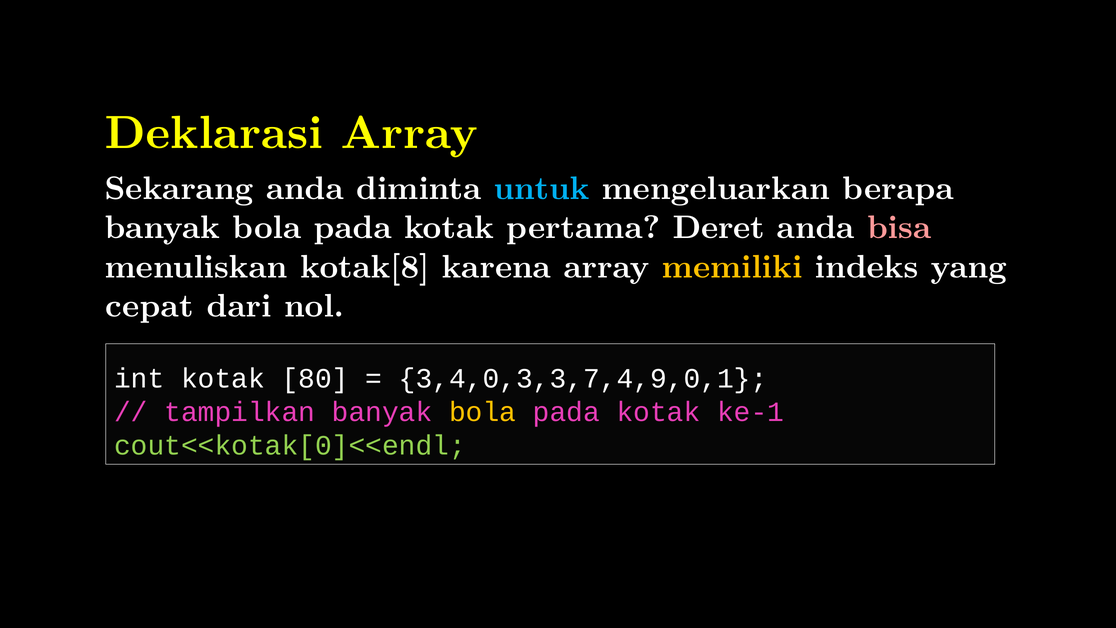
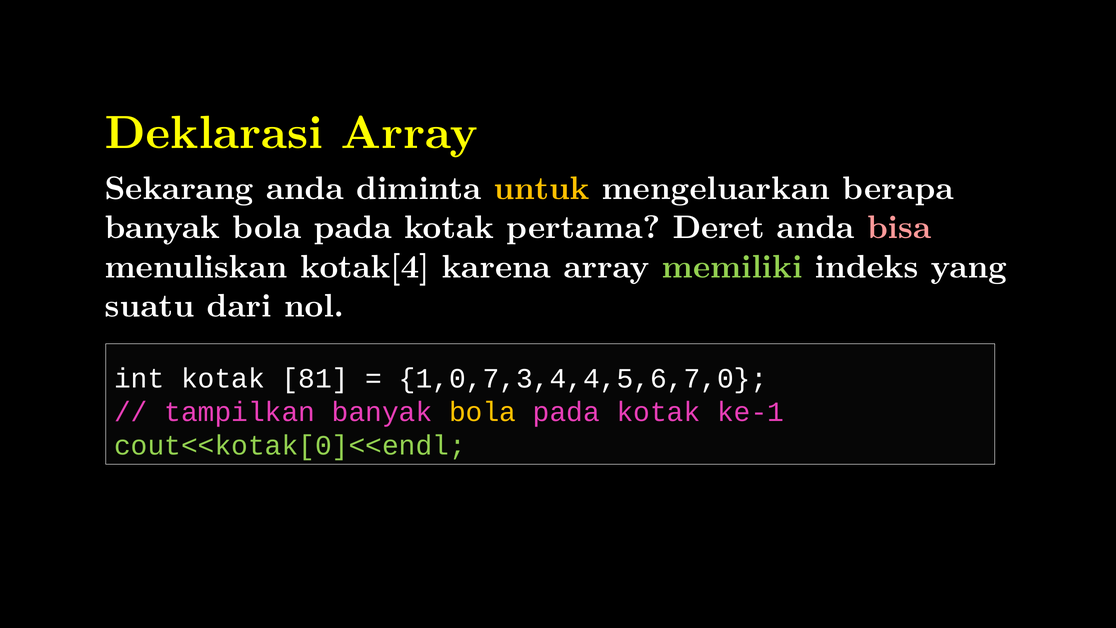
untuk colour: light blue -> yellow (542, 189)
kotak[8: kotak[8 -> kotak[4 (365, 267)
memiliki colour: yellow -> light green (732, 267)
cepat: cepat -> suatu (150, 306)
80: 80 -> 81 (315, 378)
3,4,0,3,3,7,4,9,0,1: 3,4,0,3,3,7,4,9,0,1 -> 1,0,7,3,4,4,5,6,7,0 (583, 378)
